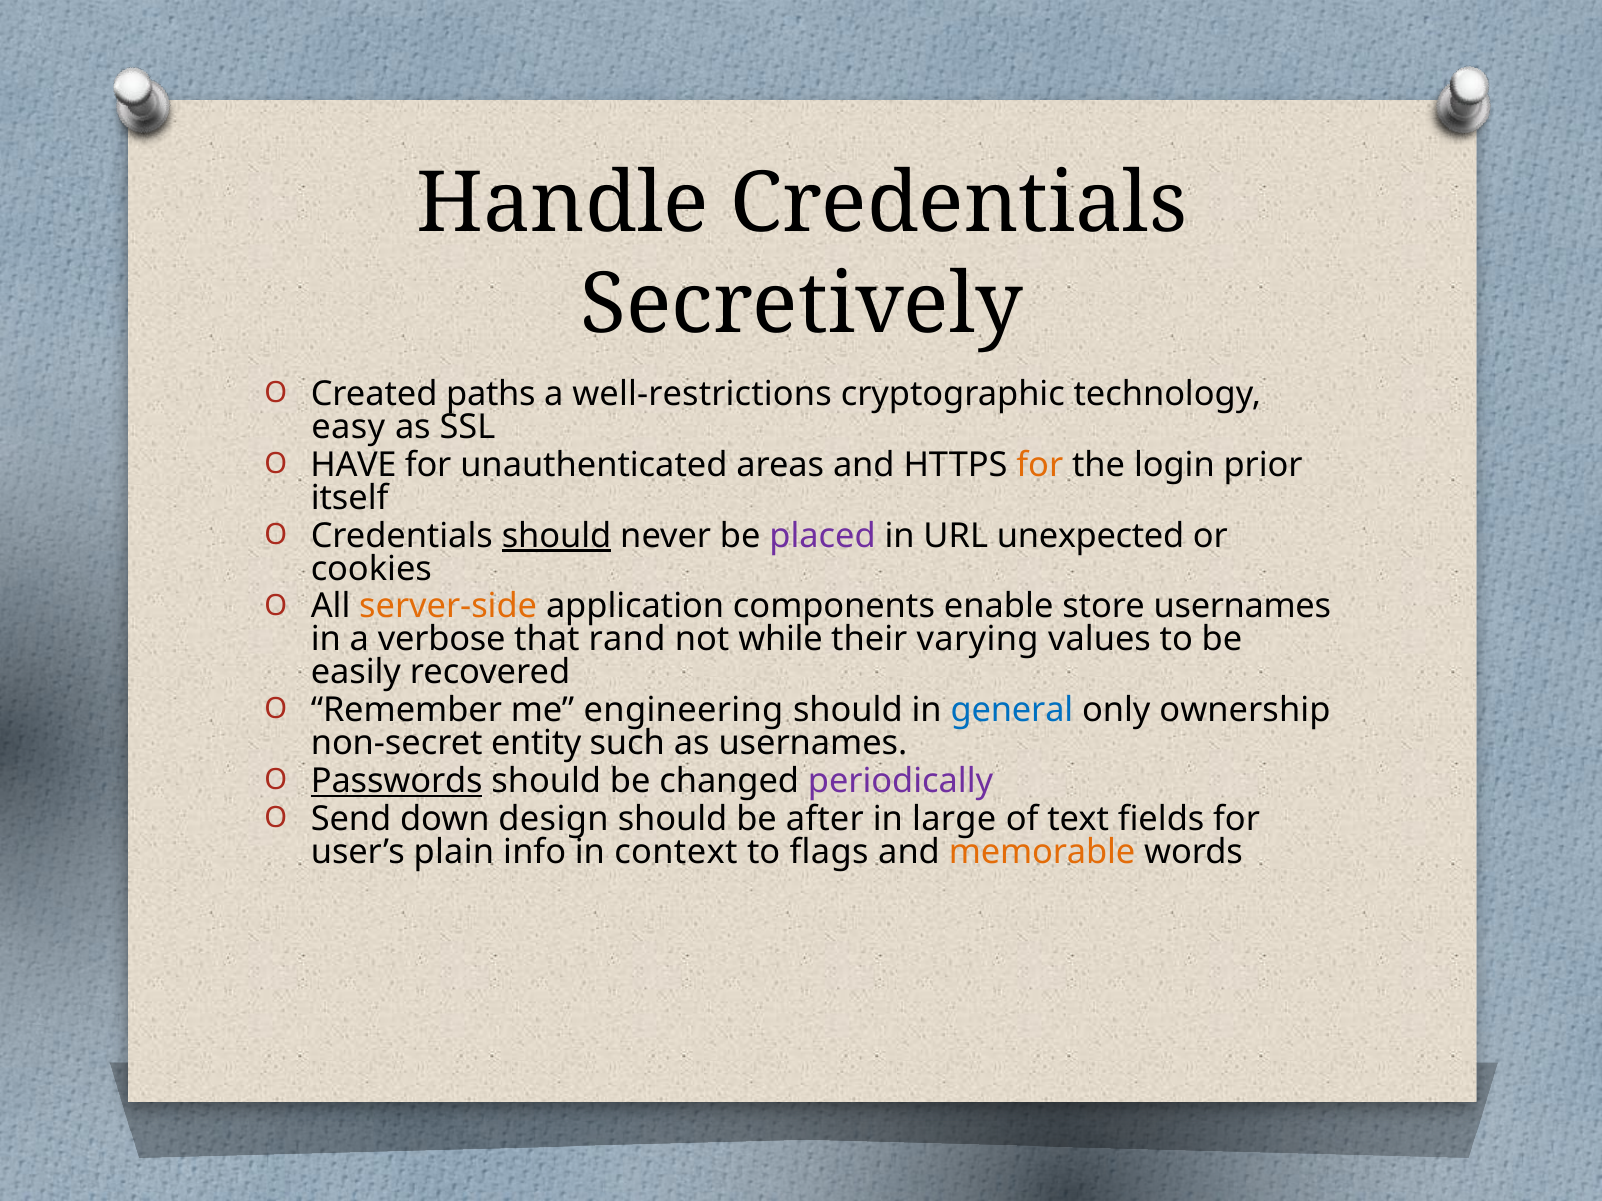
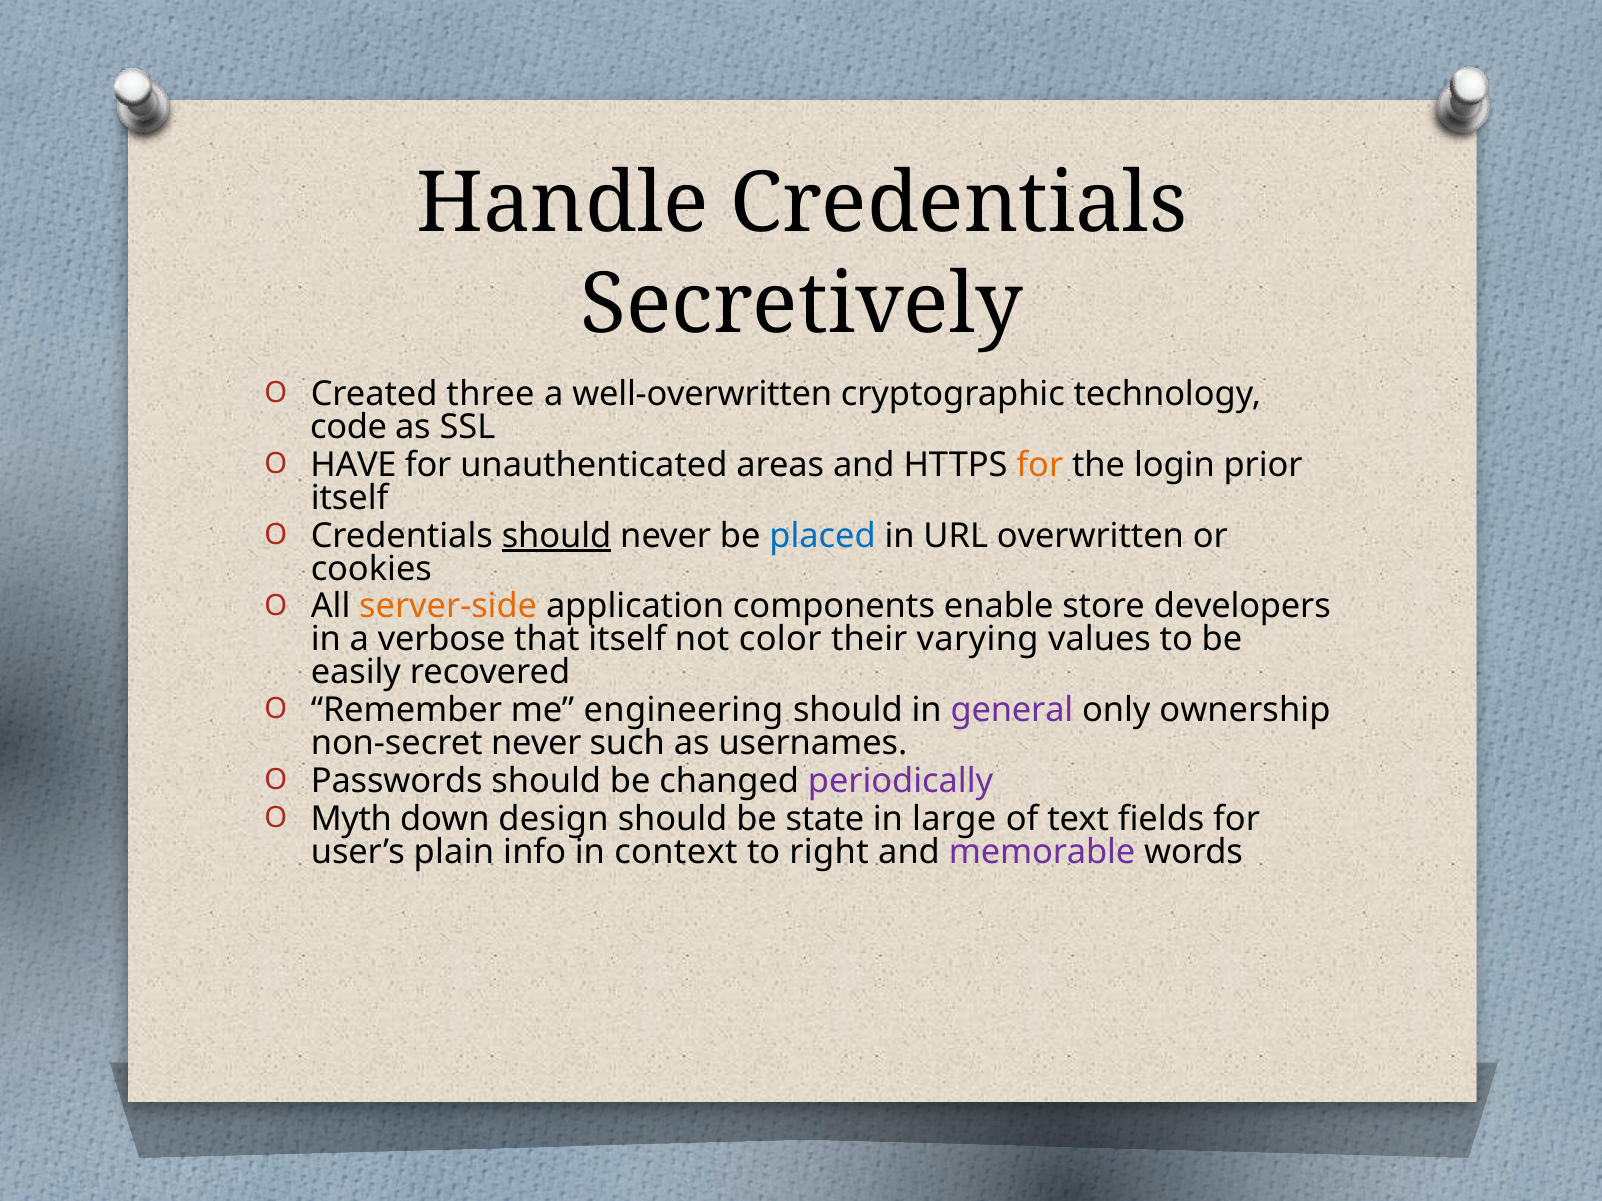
paths: paths -> three (491, 394)
well-restrictions: well-restrictions -> well-overwritten (702, 394)
easy: easy -> code (349, 427)
placed colour: purple -> blue (823, 536)
unexpected: unexpected -> overwritten (1090, 536)
store usernames: usernames -> developers (1242, 607)
that rand: rand -> itself (627, 640)
while: while -> color (780, 640)
general colour: blue -> purple (1012, 711)
non-secret entity: entity -> never (536, 744)
Passwords underline: present -> none (397, 781)
Send: Send -> Myth (351, 819)
after: after -> state (825, 819)
flags: flags -> right (829, 852)
memorable colour: orange -> purple (1042, 852)
